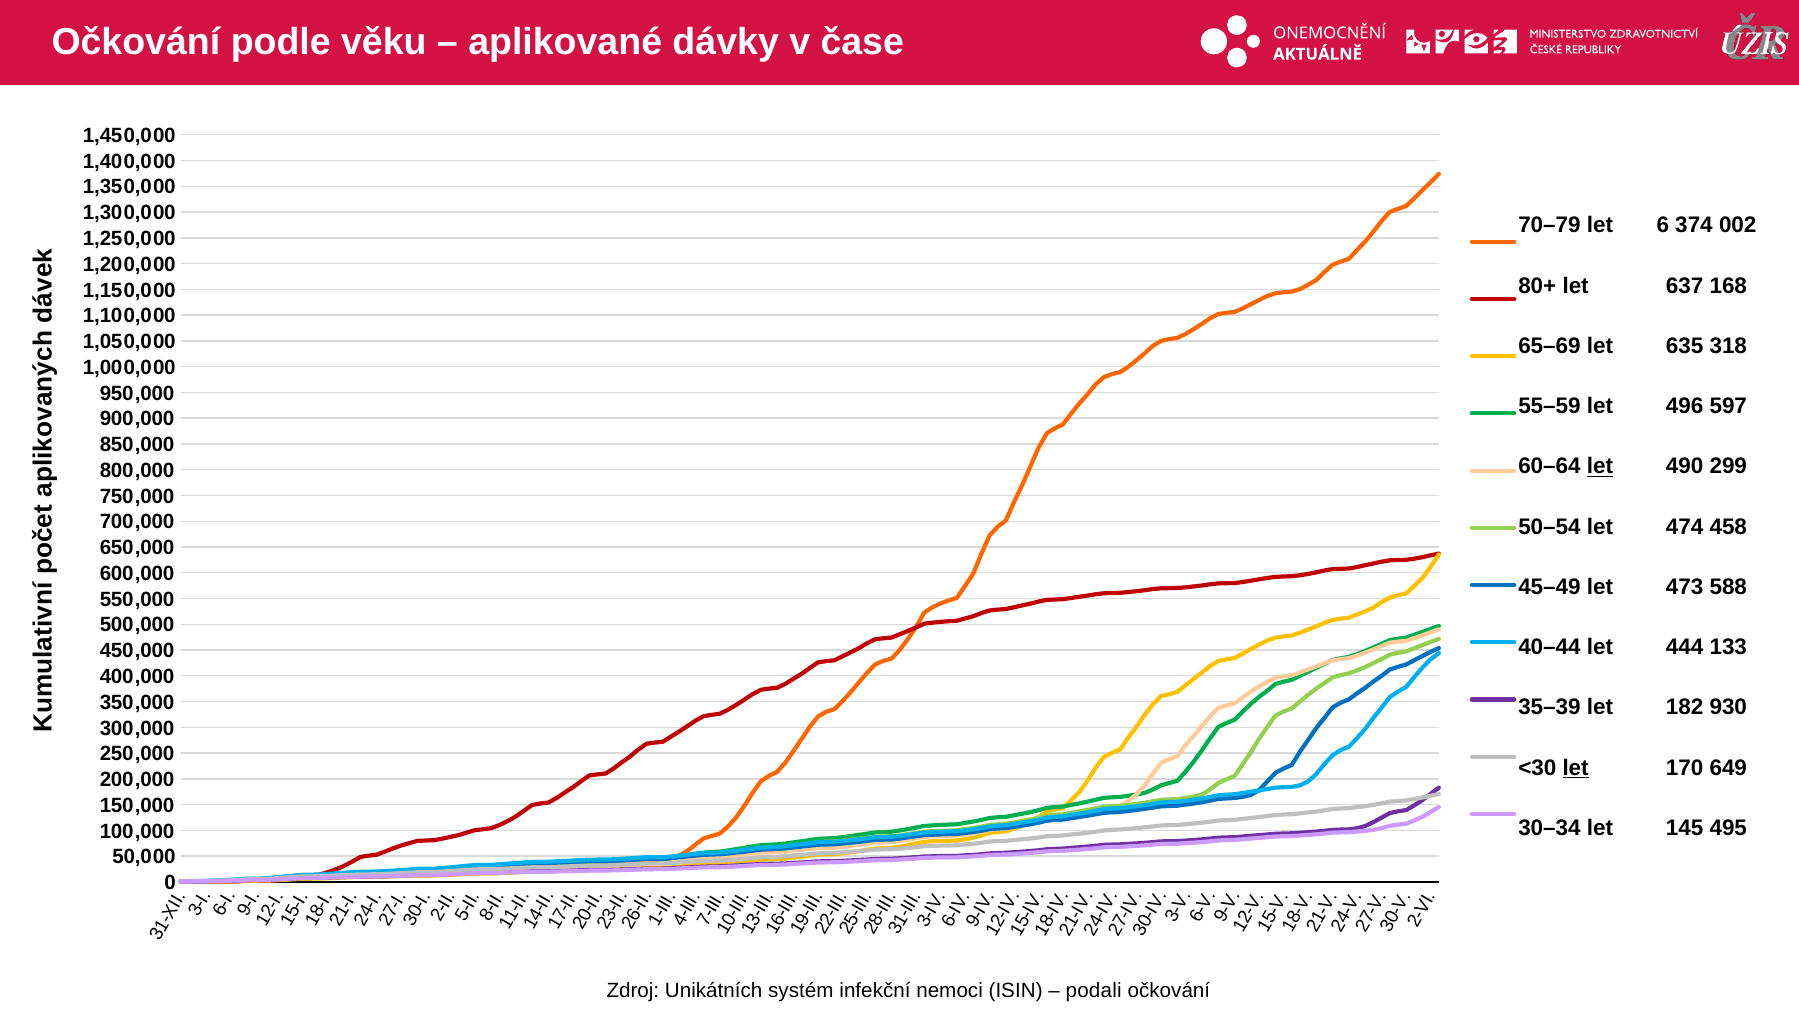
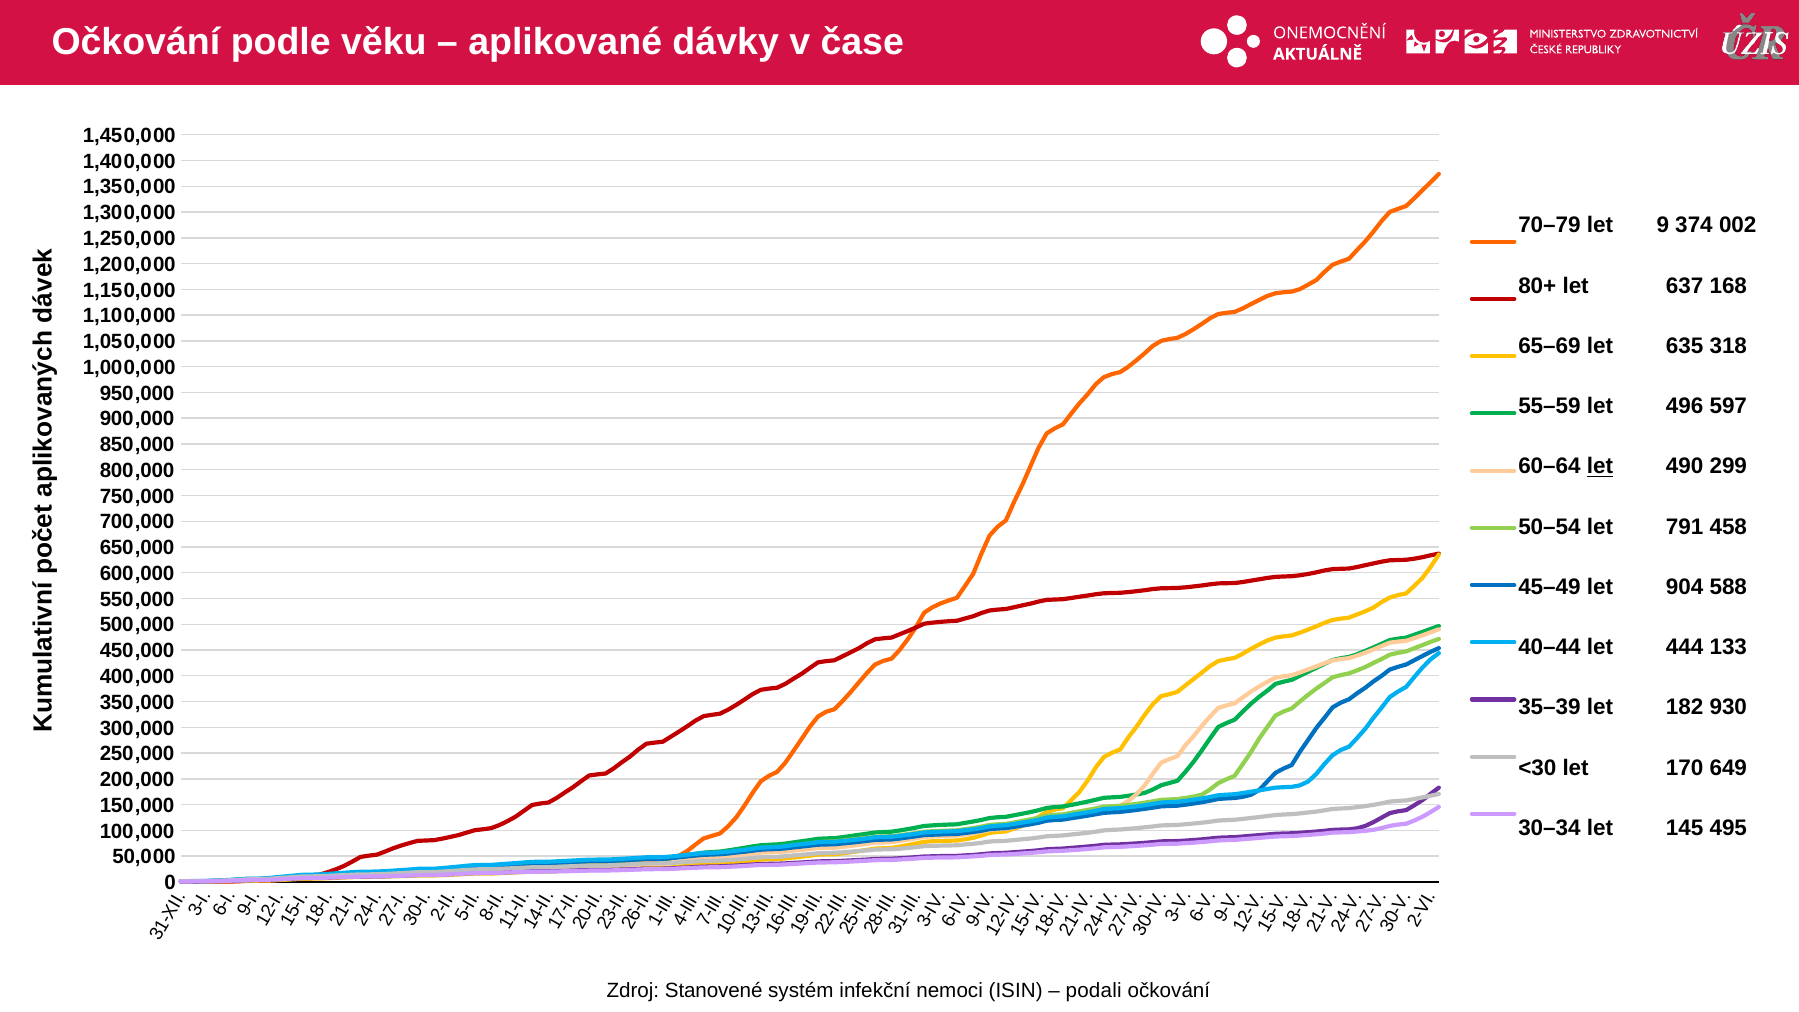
let 6: 6 -> 9 (1663, 226)
474: 474 -> 791 (1685, 527)
473: 473 -> 904 (1685, 587)
let underline: present -> none (1576, 768)
Unikátních: Unikátních -> Stanovené (714, 990)
